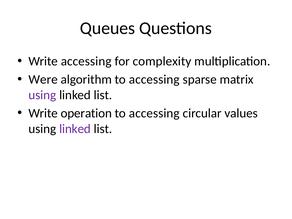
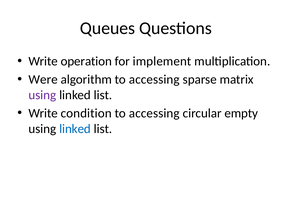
Write accessing: accessing -> operation (86, 61)
complexity: complexity -> implement (162, 61)
operation: operation -> condition (86, 113)
values: values -> empty (241, 113)
linked colour: purple -> blue (75, 129)
